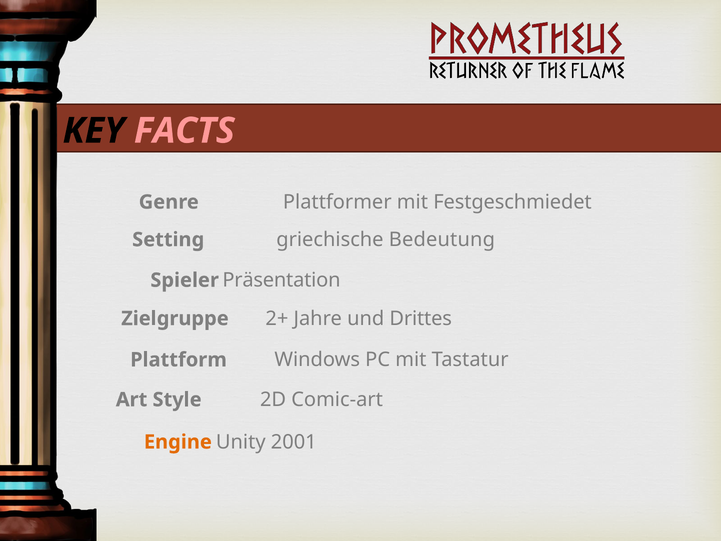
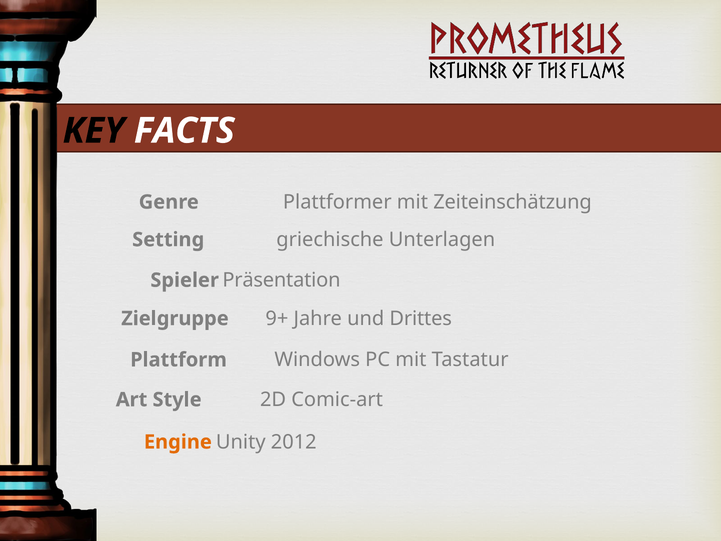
FACTS colour: pink -> white (184, 131)
Festgeschmiedet: Festgeschmiedet -> Zeiteinschätzung (513, 202)
Bedeutung: Bedeutung -> Unterlagen (442, 240)
2+: 2+ -> 9+ (277, 318)
2001: 2001 -> 2012 (294, 442)
